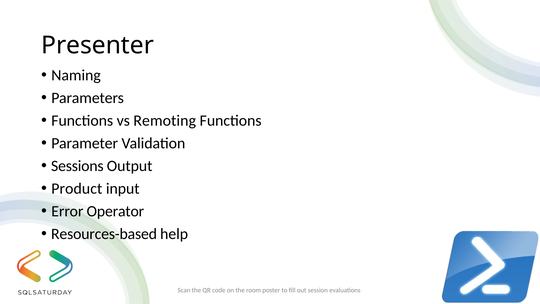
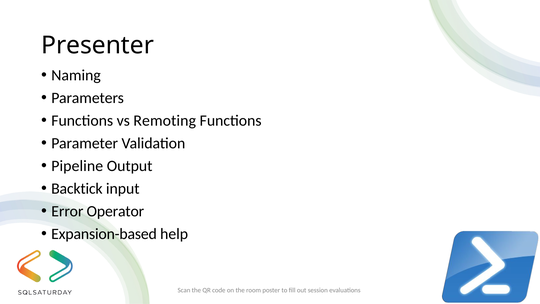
Sessions: Sessions -> Pipeline (77, 166)
Product: Product -> Backtick (77, 188)
Resources-based: Resources-based -> Expansion-based (104, 234)
